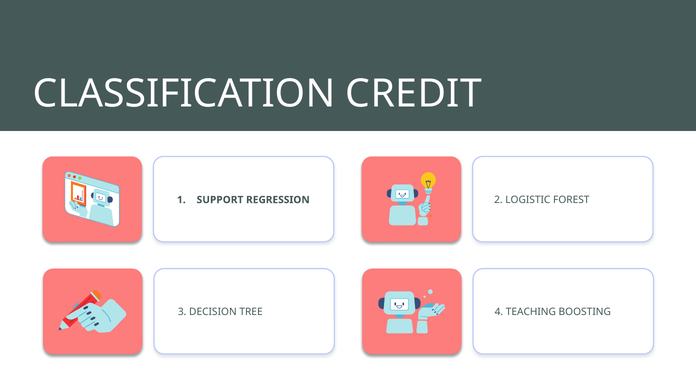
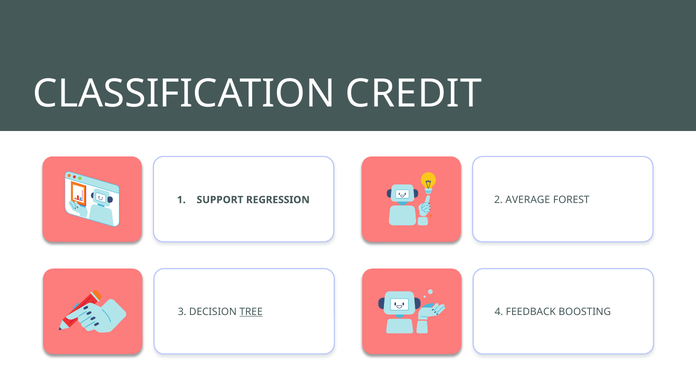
LOGISTIC: LOGISTIC -> AVERAGE (528, 200)
TREE underline: none -> present (251, 312)
TEACHING: TEACHING -> FEEDBACK (531, 312)
